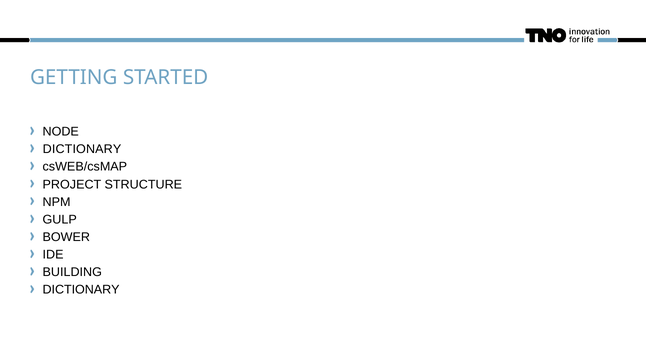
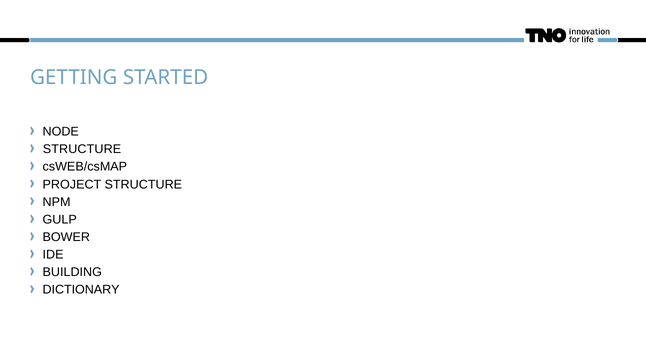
DICTIONARY: DICTIONARY -> STRUCTURE (82, 149)
